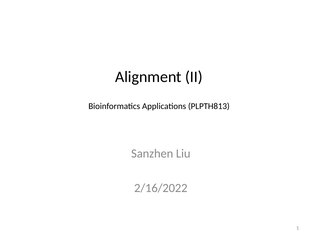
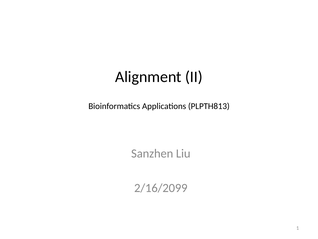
2/16/2022: 2/16/2022 -> 2/16/2099 (161, 188)
